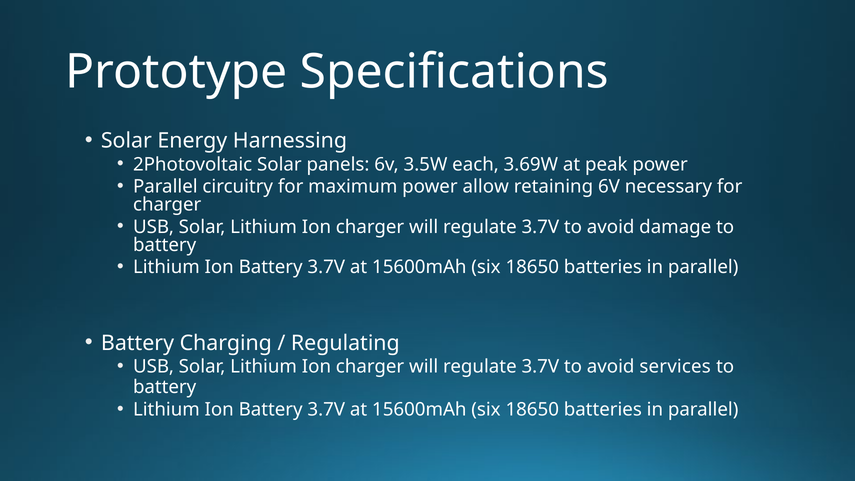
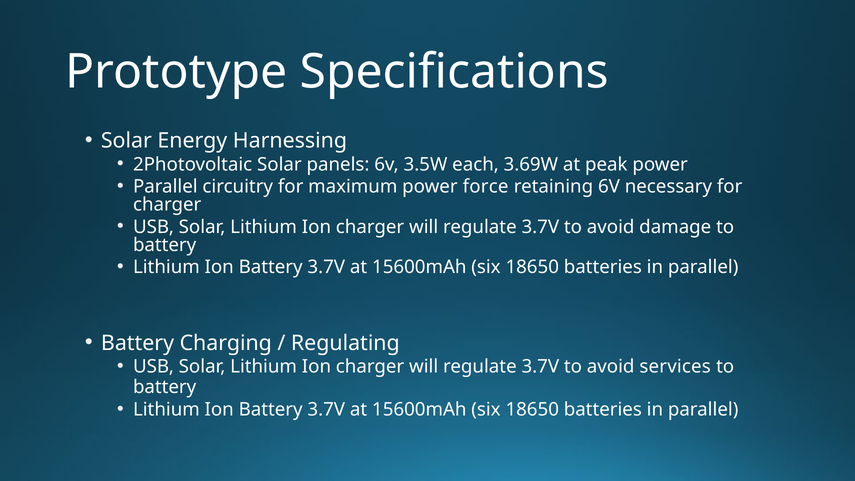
allow: allow -> force (486, 187)
